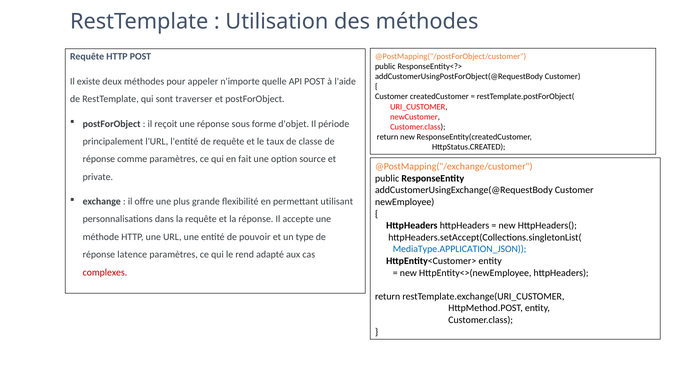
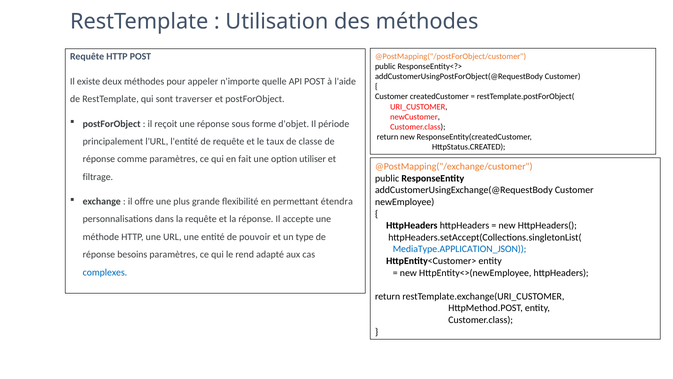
source: source -> utiliser (313, 159)
private: private -> filtrage (98, 177)
utilisant: utilisant -> étendra (337, 201)
latence: latence -> besoins (132, 254)
complexes colour: red -> blue (105, 272)
